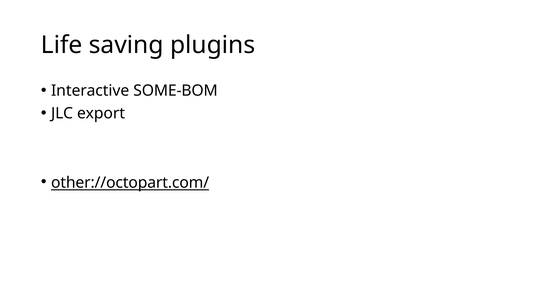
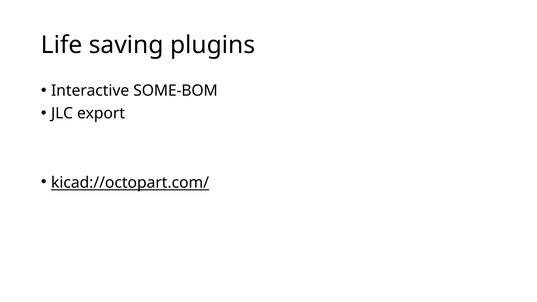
other://octopart.com/: other://octopart.com/ -> kicad://octopart.com/ (130, 183)
